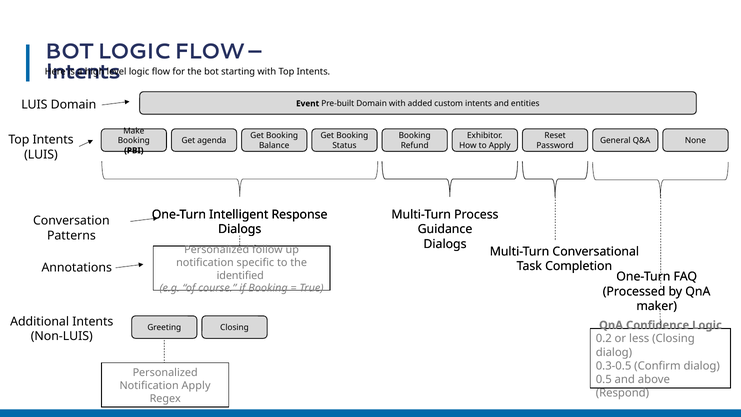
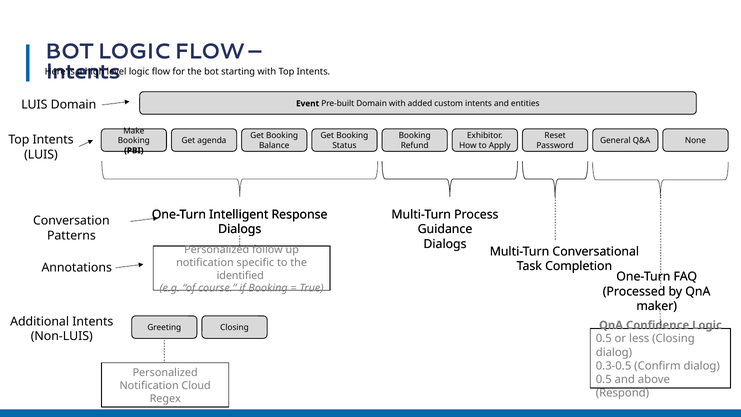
0.2: 0.2 -> 0.5 (604, 339)
Notification Apply: Apply -> Cloud (196, 385)
